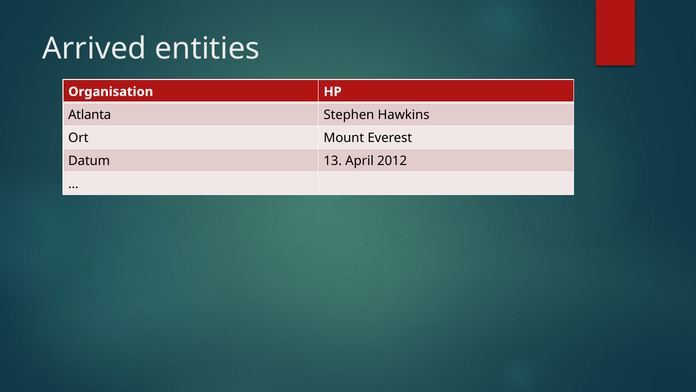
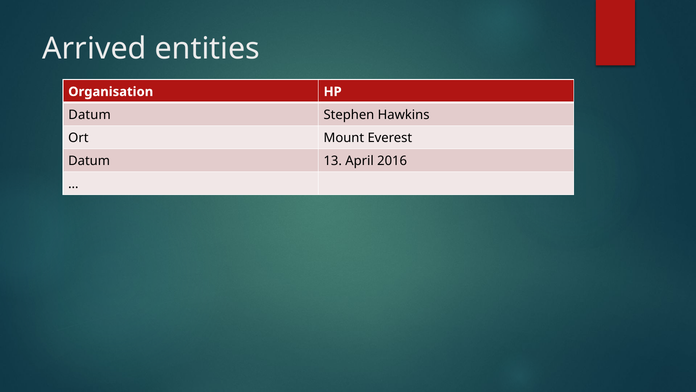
Atlanta: Atlanta -> Datum (90, 115)
2012: 2012 -> 2016 (392, 161)
